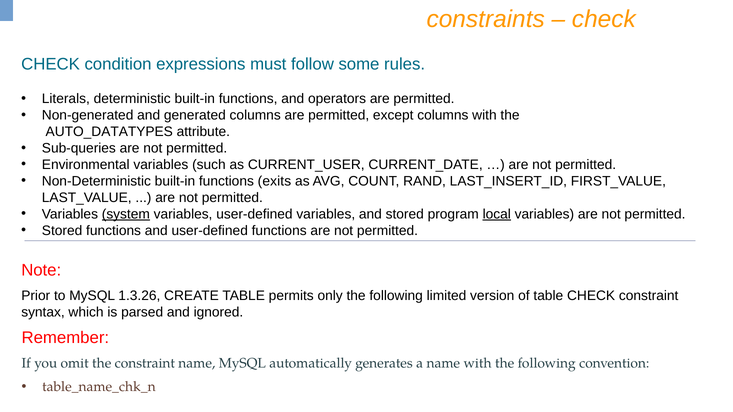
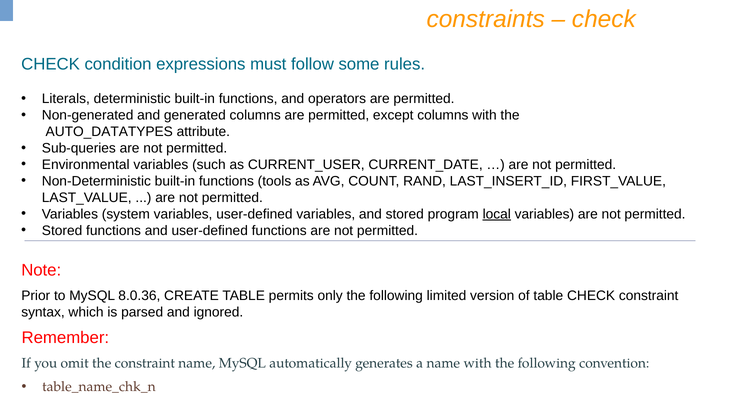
exits: exits -> tools (275, 181)
system underline: present -> none (126, 214)
1.3.26: 1.3.26 -> 8.0.36 (139, 296)
